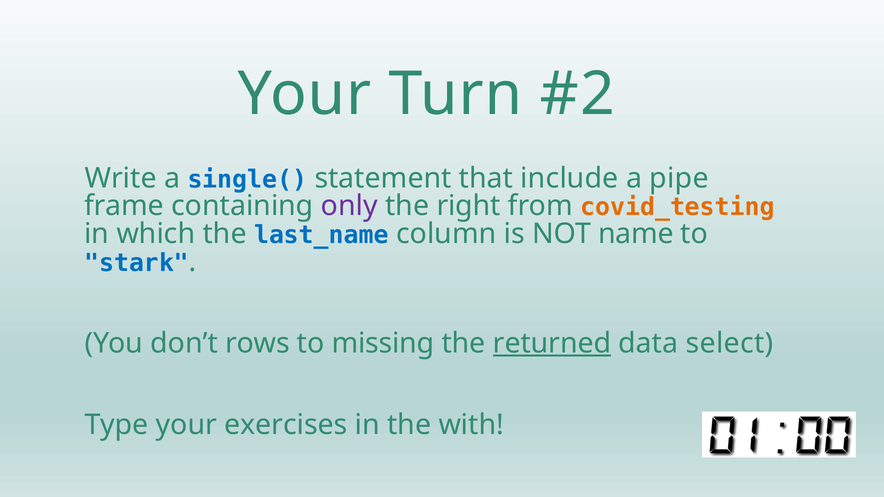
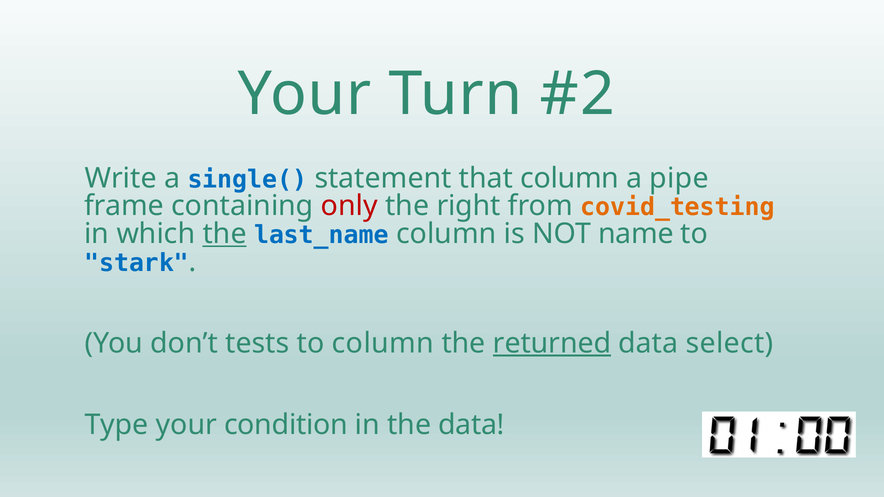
that include: include -> column (570, 178)
only colour: purple -> red (349, 206)
the underline: none -> present (225, 234)
rows: rows -> tests (257, 343)
to missing: missing -> column (383, 343)
exercises: exercises -> condition (286, 425)
the with: with -> data (471, 425)
